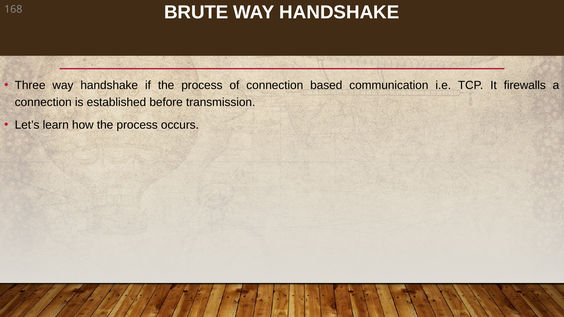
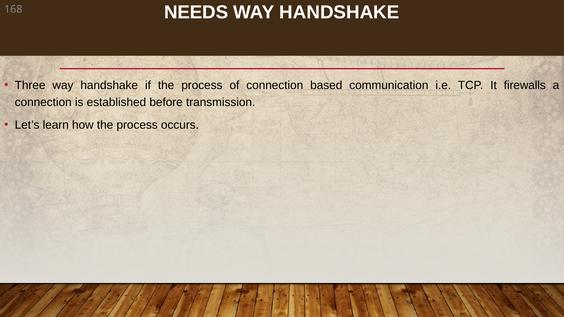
BRUTE: BRUTE -> NEEDS (196, 12)
